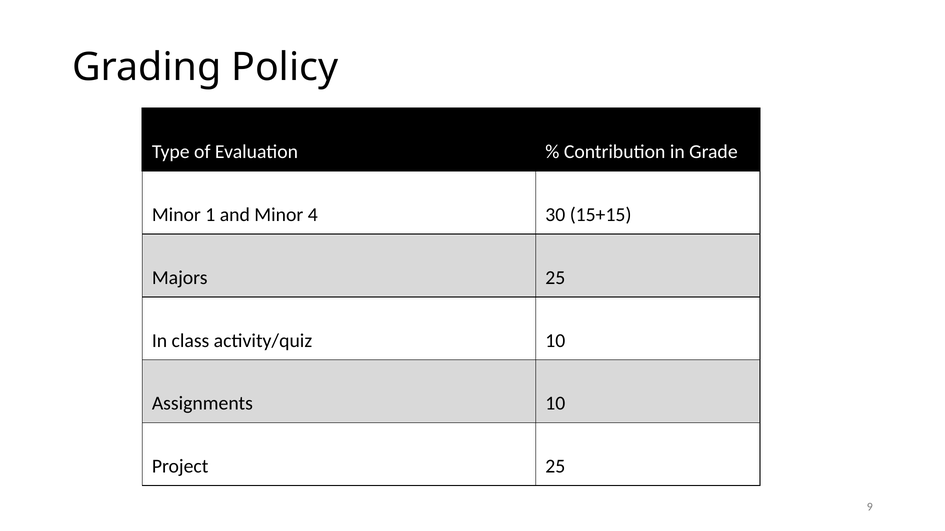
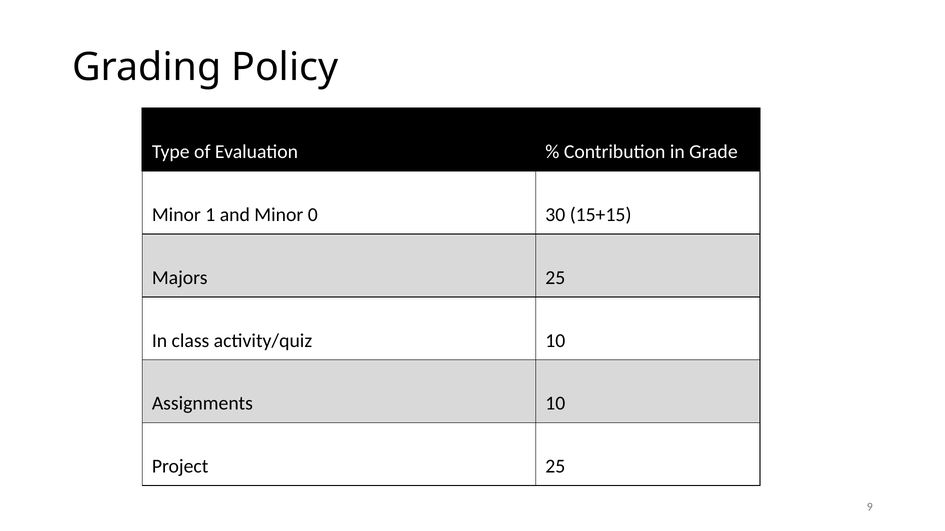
4: 4 -> 0 (313, 215)
